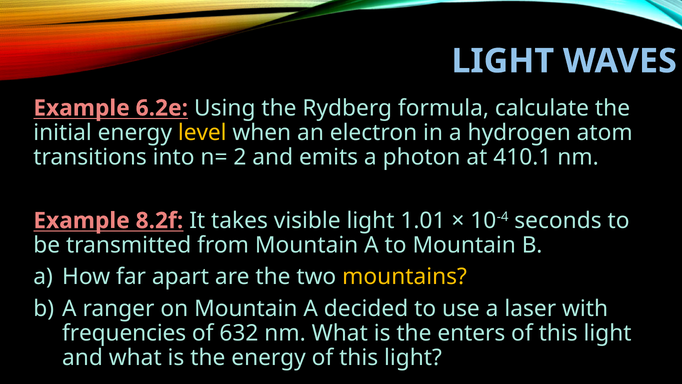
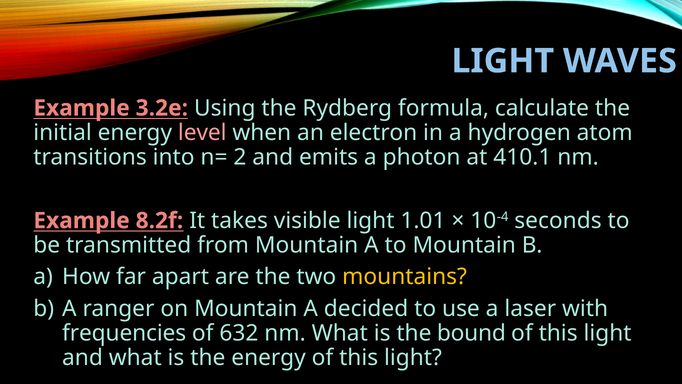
6.2e: 6.2e -> 3.2e (162, 108)
level colour: yellow -> pink (202, 133)
enters: enters -> bound (471, 333)
